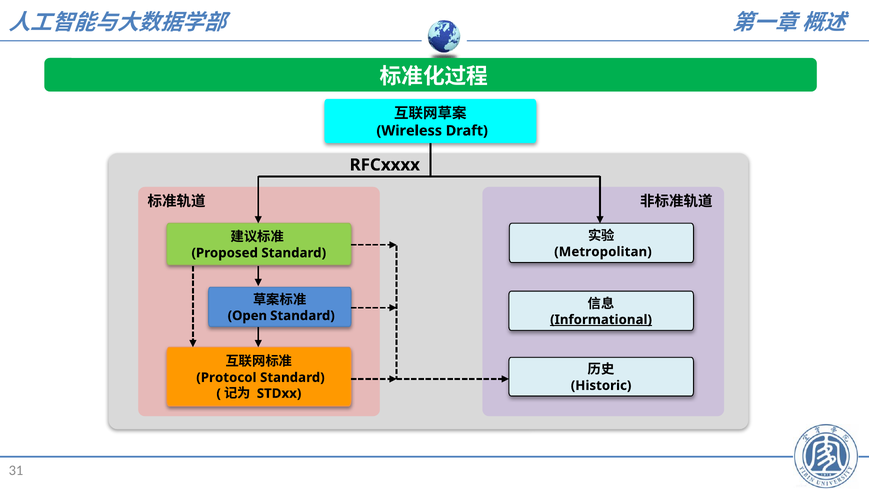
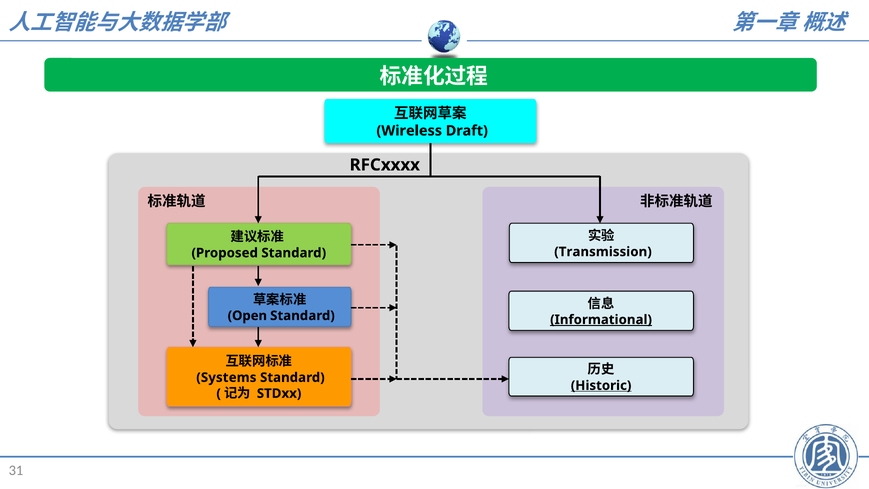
Metropolitan: Metropolitan -> Transmission (603, 252)
Protocol: Protocol -> Systems (226, 377)
Historic underline: none -> present (601, 385)
